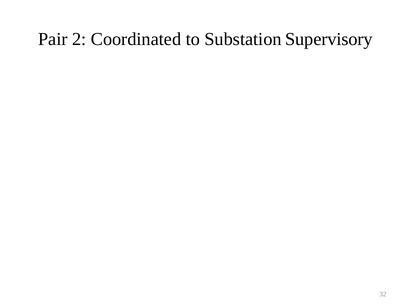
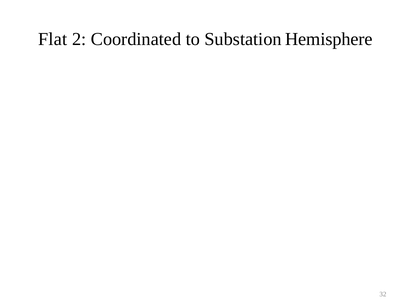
Pair: Pair -> Flat (53, 39)
Supervisory: Supervisory -> Hemisphere (329, 39)
